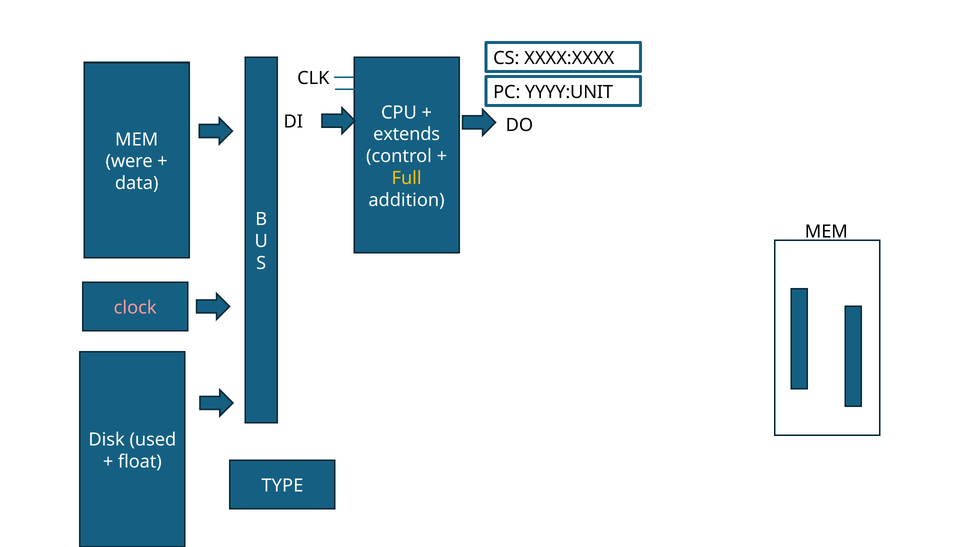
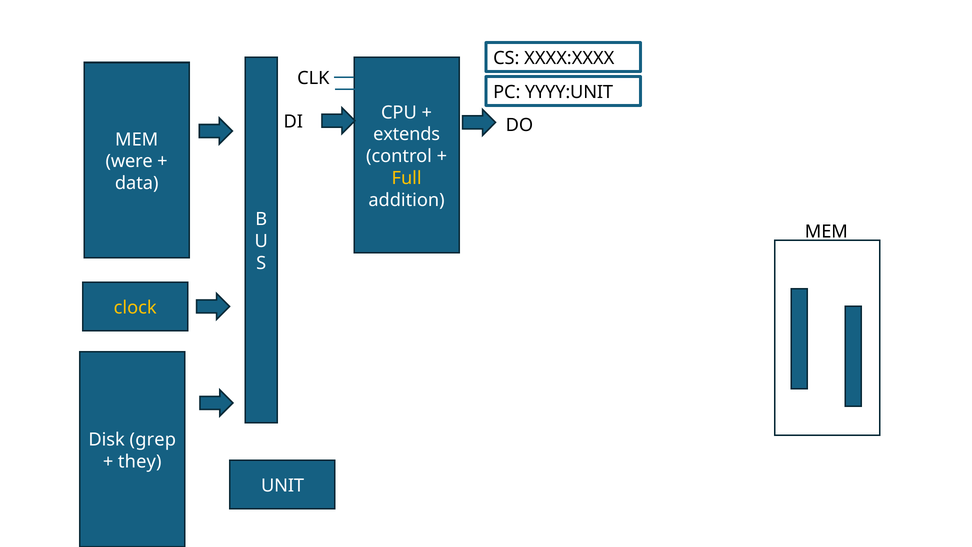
clock colour: pink -> yellow (135, 308)
used: used -> grep (153, 439)
float: float -> they (140, 461)
TYPE: TYPE -> UNIT (283, 485)
